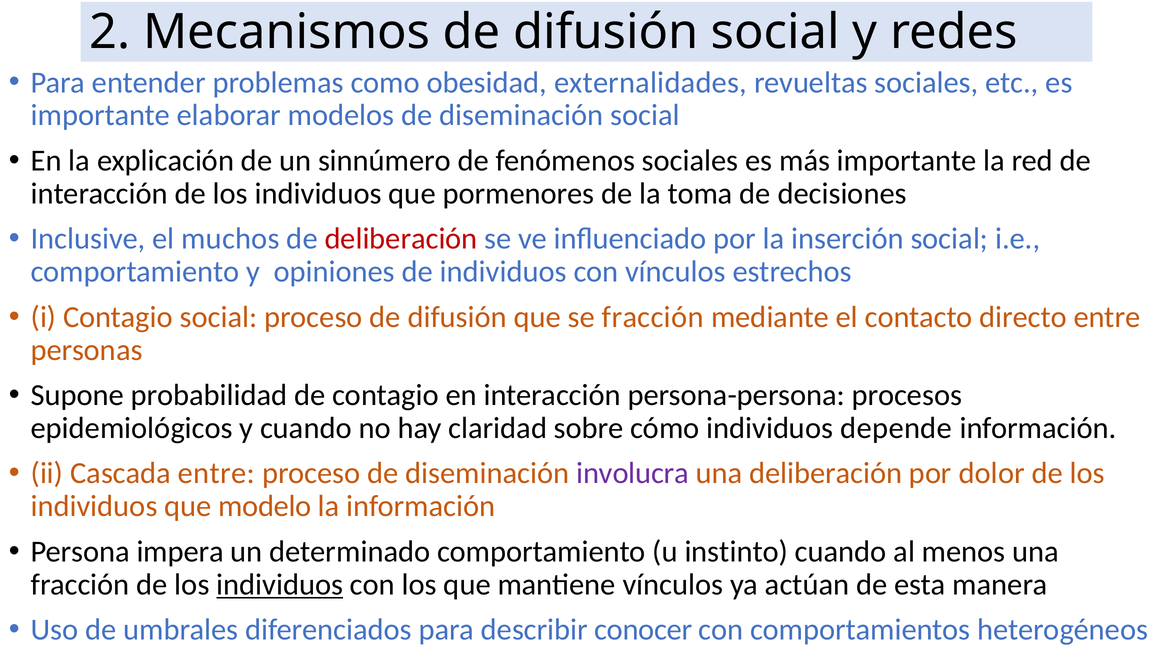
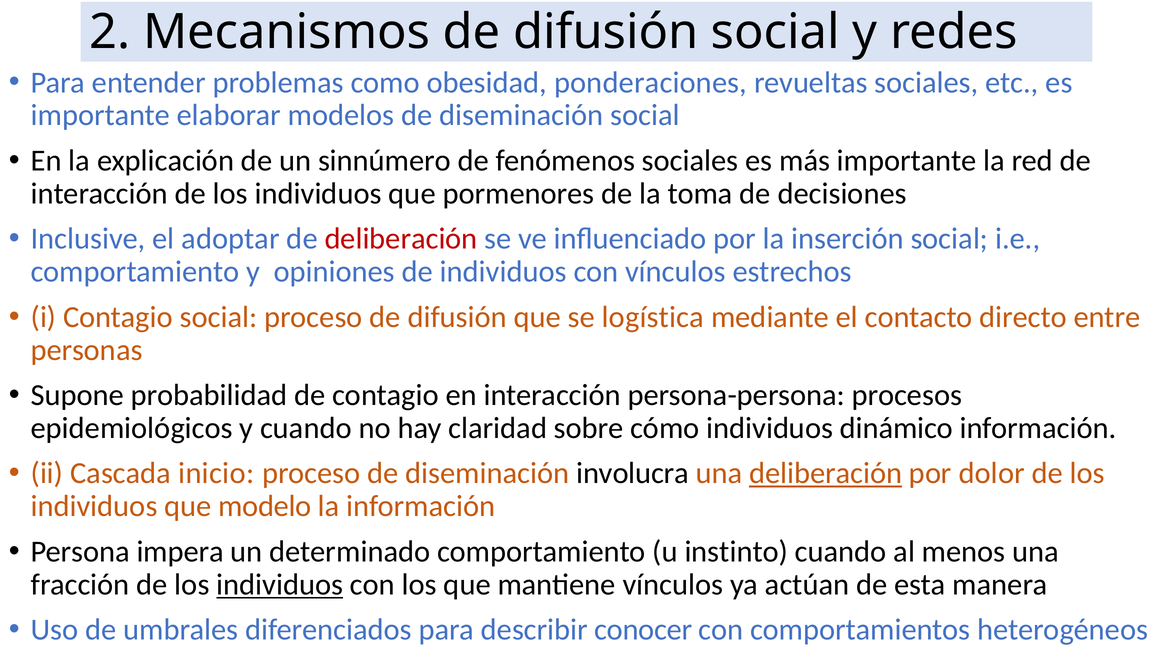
externalidades: externalidades -> ponderaciones (650, 82)
muchos: muchos -> adoptar (231, 239)
se fracción: fracción -> logística (653, 317)
depende: depende -> dinámico (896, 428)
Cascada entre: entre -> inicio (216, 473)
involucra colour: purple -> black (633, 473)
deliberación underline: none -> present (826, 473)
